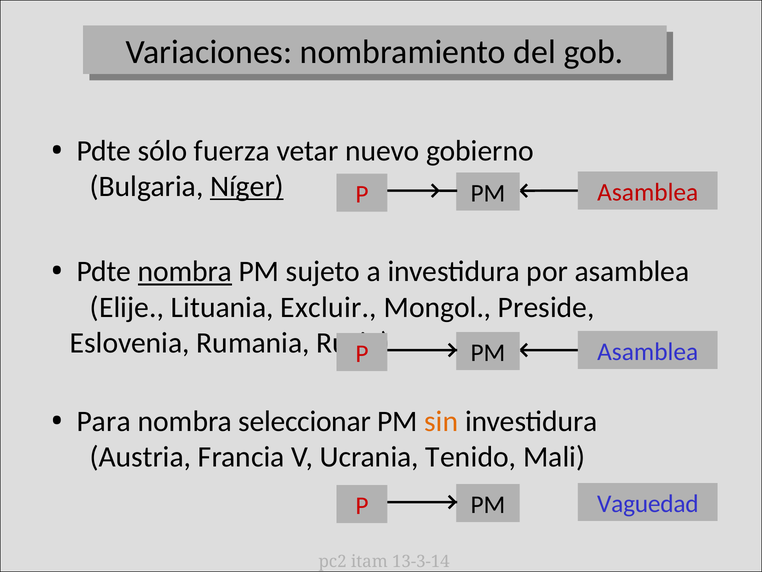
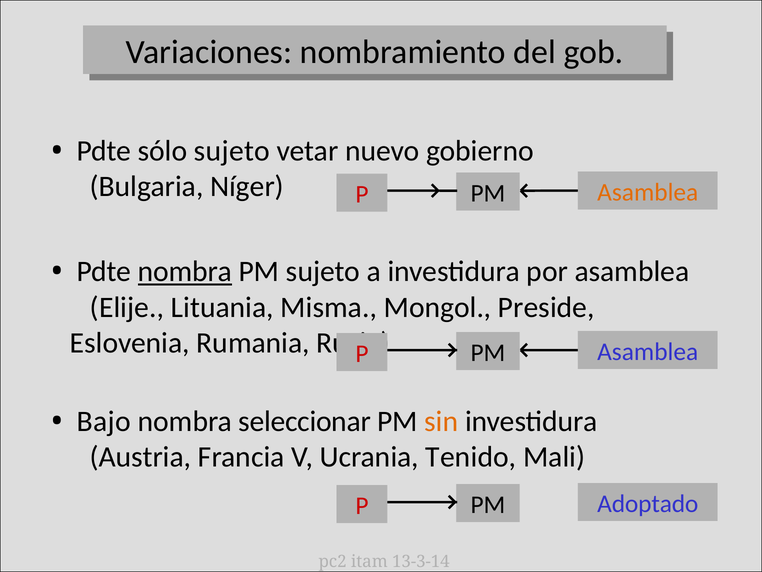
sólo fuerza: fuerza -> sujeto (232, 151)
Níger underline: present -> none (247, 186)
Asamblea colour: red -> orange (648, 192)
Excluir: Excluir -> Misma (329, 307)
Para: Para -> Bajo (104, 421)
Vaguedad: Vaguedad -> Adoptado (648, 503)
